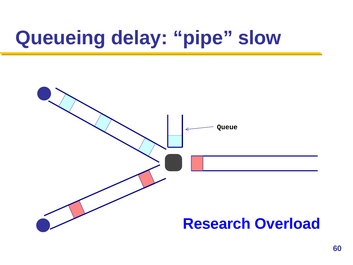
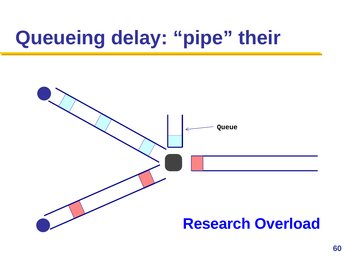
slow: slow -> their (260, 38)
